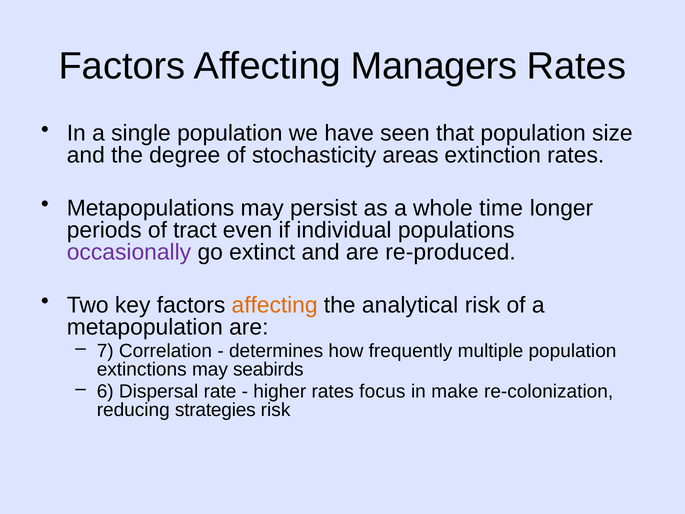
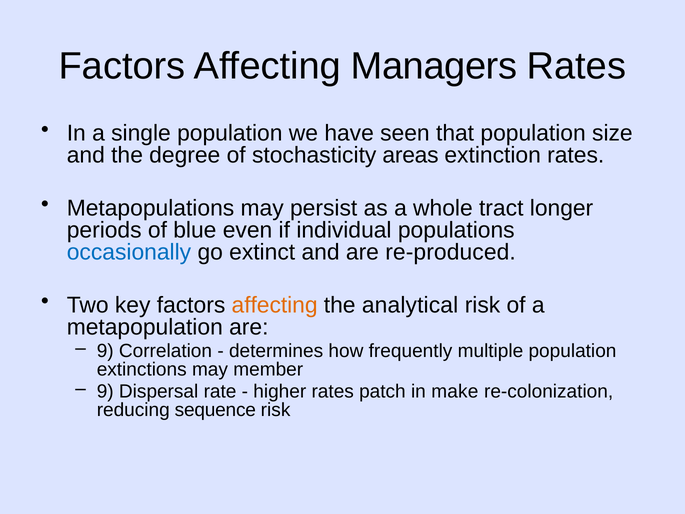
time: time -> tract (501, 208)
tract: tract -> blue (195, 230)
occasionally colour: purple -> blue (129, 252)
7: 7 -> 9 (105, 351)
seabirds: seabirds -> member (268, 369)
6: 6 -> 9 (105, 391)
focus: focus -> patch (382, 391)
strategies: strategies -> sequence (215, 410)
